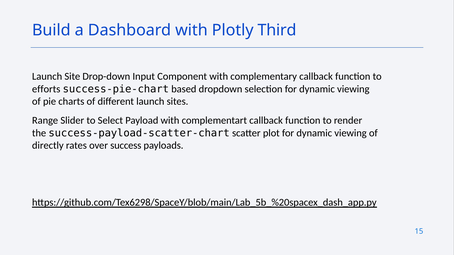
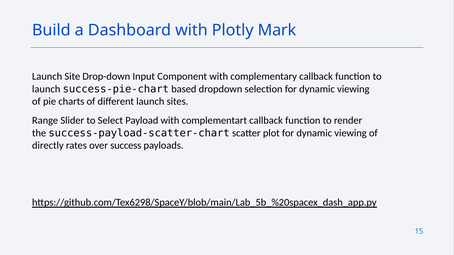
Third: Third -> Mark (277, 30)
efforts: efforts -> launch (46, 89)
